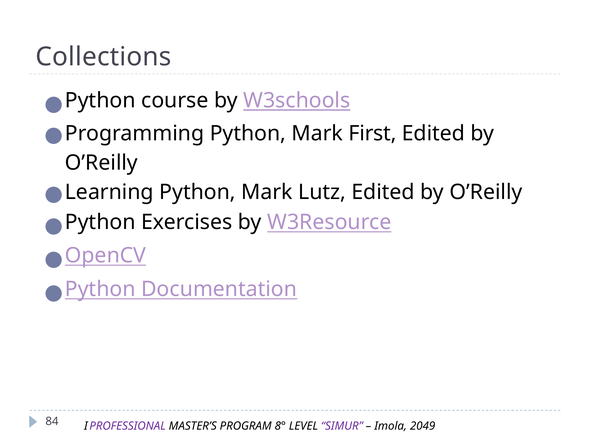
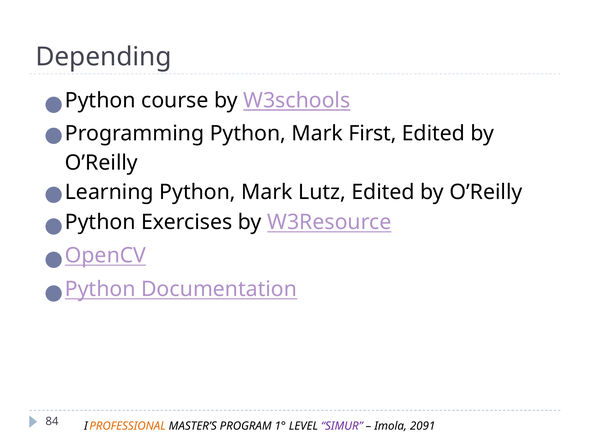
Collections: Collections -> Depending (103, 57)
PROFESSIONAL colour: purple -> orange (128, 425)
8°: 8° -> 1° (280, 425)
2049: 2049 -> 2091 (423, 425)
